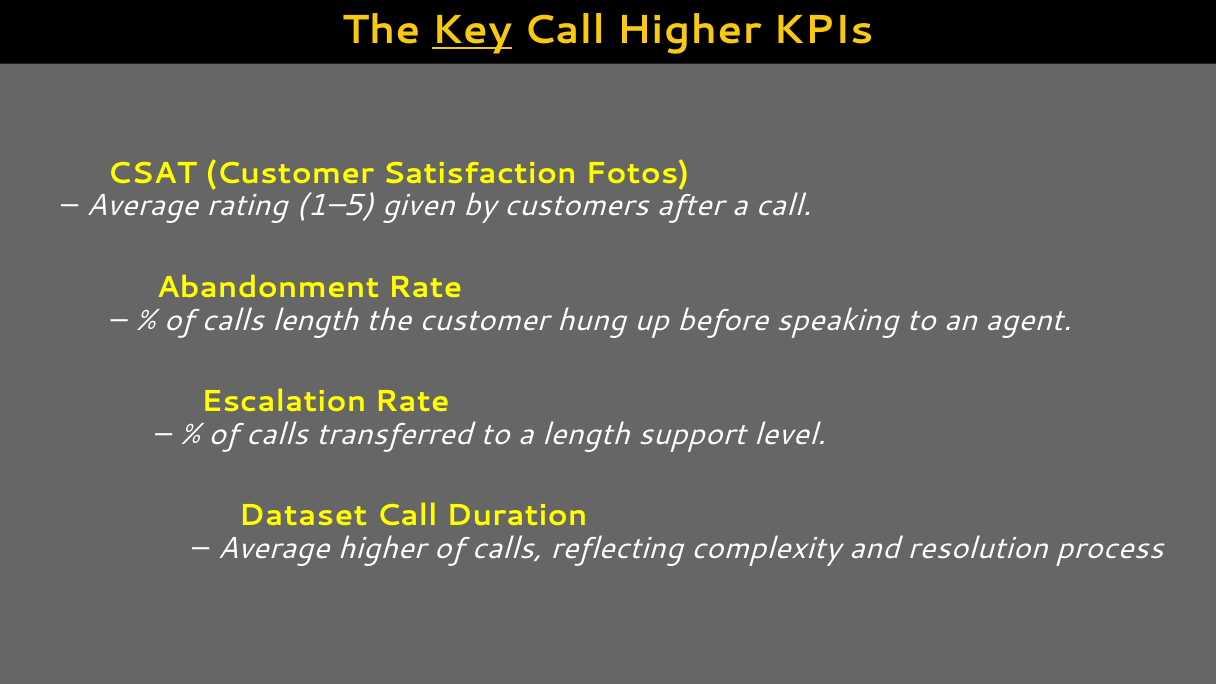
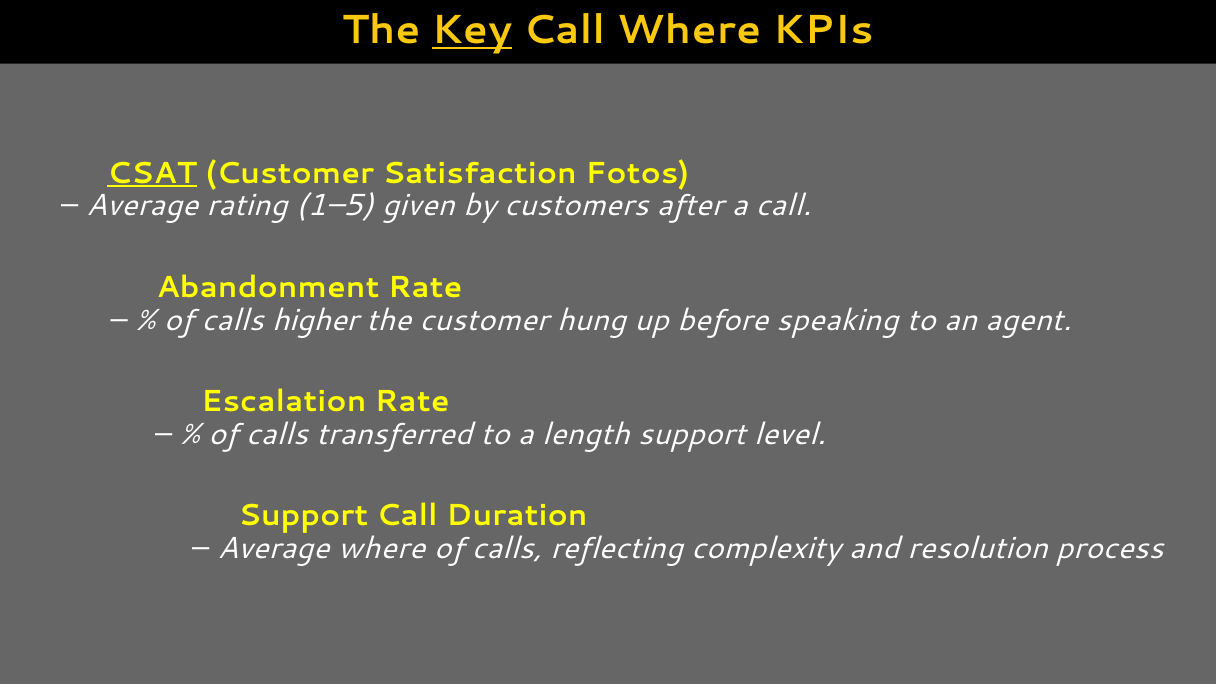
Call Higher: Higher -> Where (689, 30)
CSAT underline: none -> present (152, 173)
calls length: length -> higher (315, 320)
Dataset: Dataset -> Support (303, 516)
Average higher: higher -> where (382, 548)
